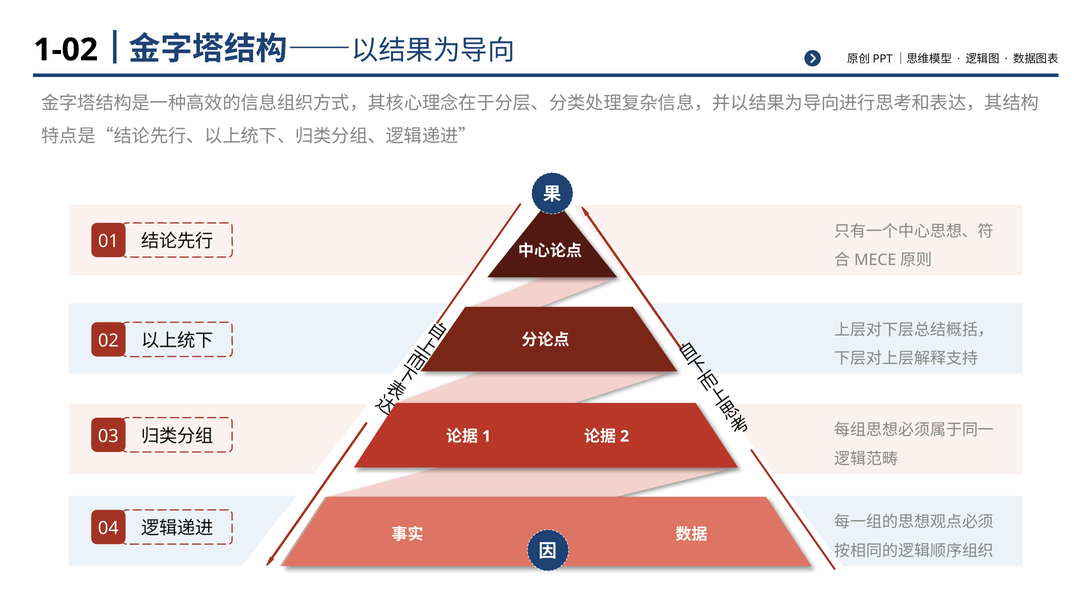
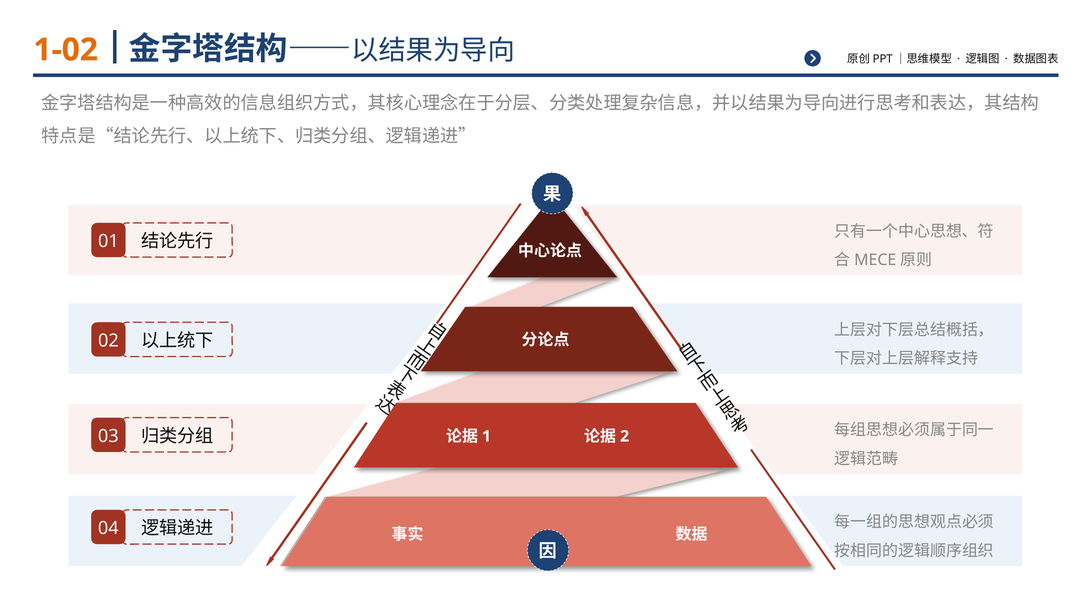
1-02 colour: black -> orange (66, 50)
